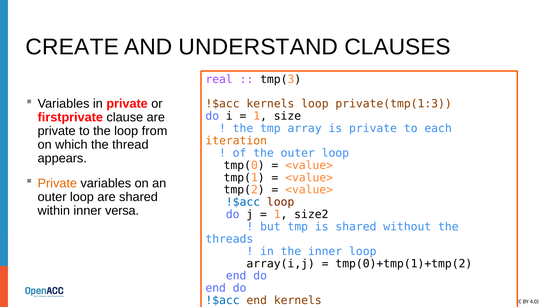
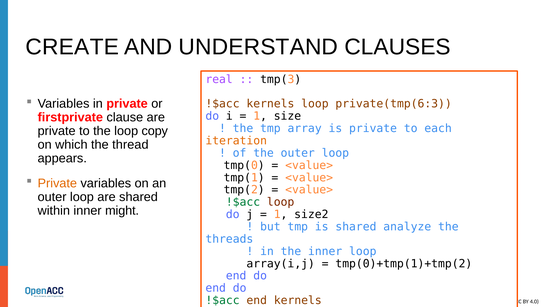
private(tmp(1:3: private(tmp(1:3 -> private(tmp(6:3 (394, 104)
from: from -> copy (155, 131)
!$acc colour: blue -> green (243, 202)
versa: versa -> might (122, 211)
without: without -> analyze (407, 227)
!$acc colour: blue -> green (223, 301)
